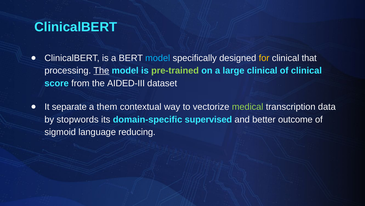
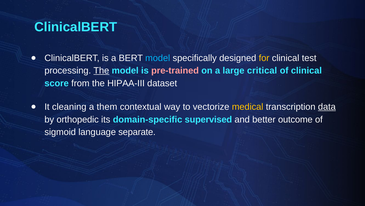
that: that -> test (309, 58)
pre-trained colour: light green -> pink (175, 70)
large clinical: clinical -> critical (262, 70)
AIDED-III: AIDED-III -> HIPAA-III (126, 83)
separate: separate -> cleaning (69, 107)
medical colour: light green -> yellow (248, 107)
data underline: none -> present (327, 107)
stopwords: stopwords -> orthopedic (78, 119)
reducing: reducing -> separate (137, 132)
